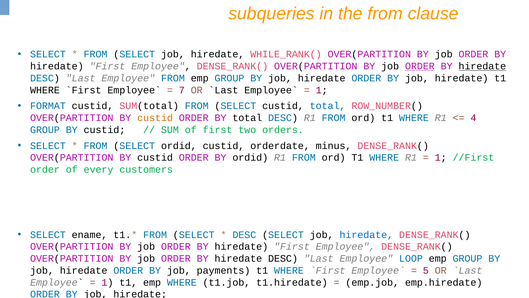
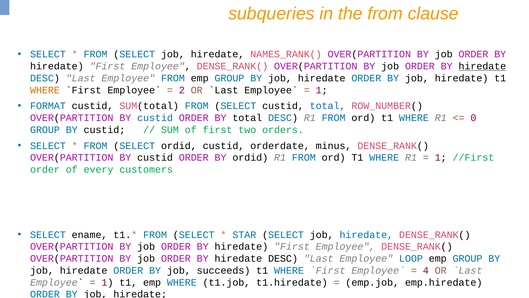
WHILE_RANK(: WHILE_RANK( -> NAMES_RANK( (286, 54)
ORDER underline: present -> none (420, 66)
WHERE colour: black -> orange (45, 90)
7: 7 -> 2 (182, 90)
custid colour: orange -> blue (155, 118)
4: 4 -> 0 (473, 118)
DESC: DESC -> STAR (244, 234)
payments: payments -> succeeds (223, 270)
5: 5 -> 4 (426, 270)
